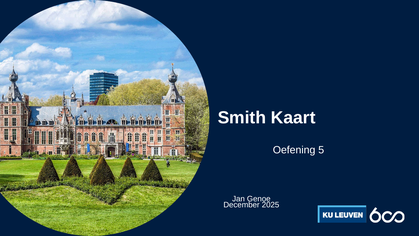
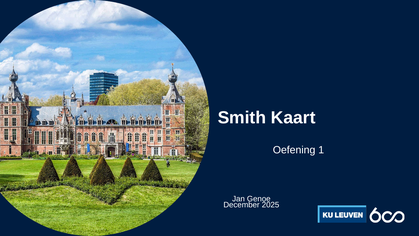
5: 5 -> 1 (321, 150)
